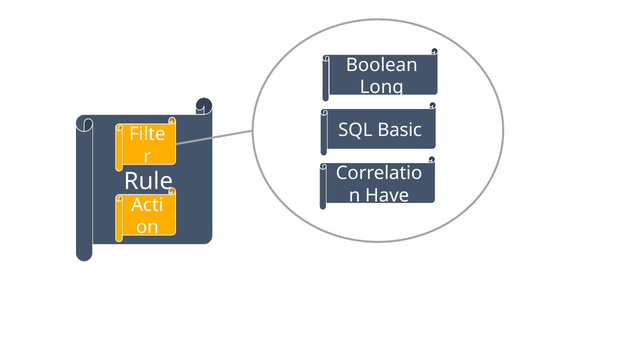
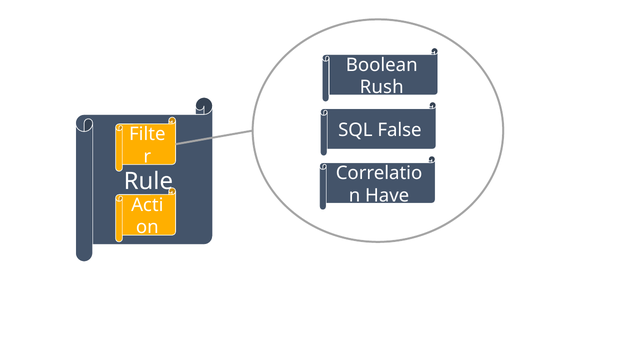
Long: Long -> Rush (382, 87)
Basic: Basic -> False (400, 130)
